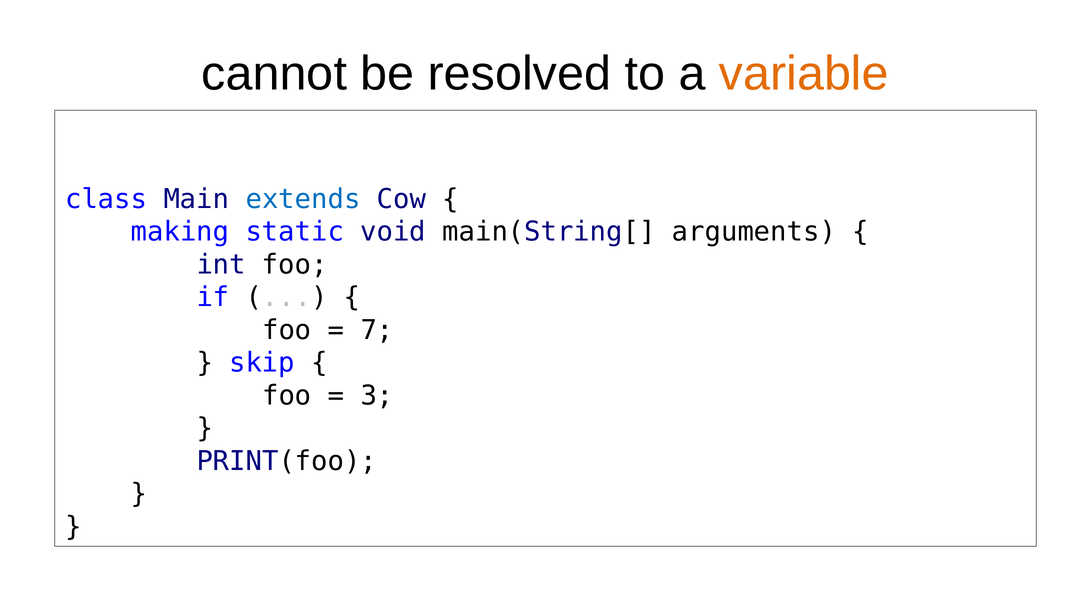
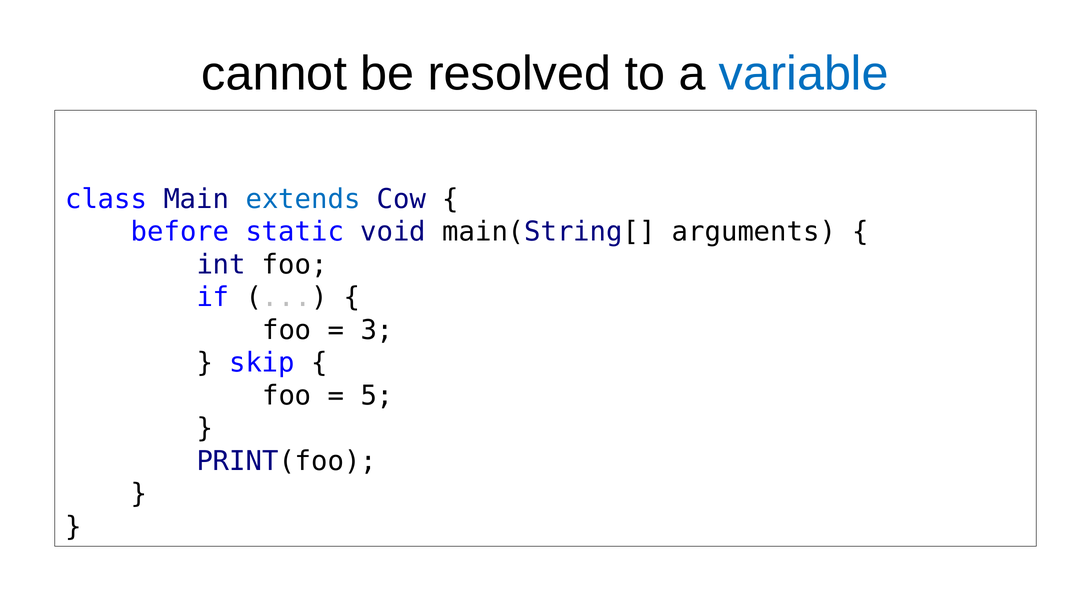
variable colour: orange -> blue (804, 74)
making: making -> before (180, 232)
7: 7 -> 3 (377, 330)
3: 3 -> 5 (377, 395)
